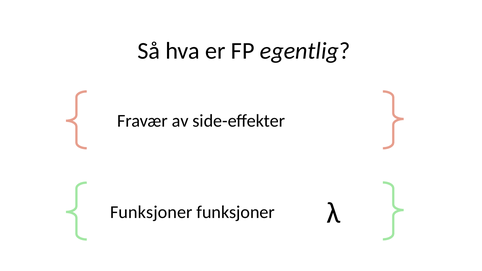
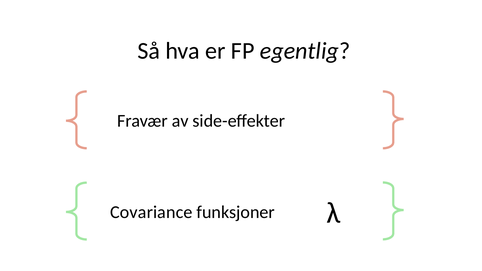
Funksjoner: Funksjoner -> Covariance (151, 212)
